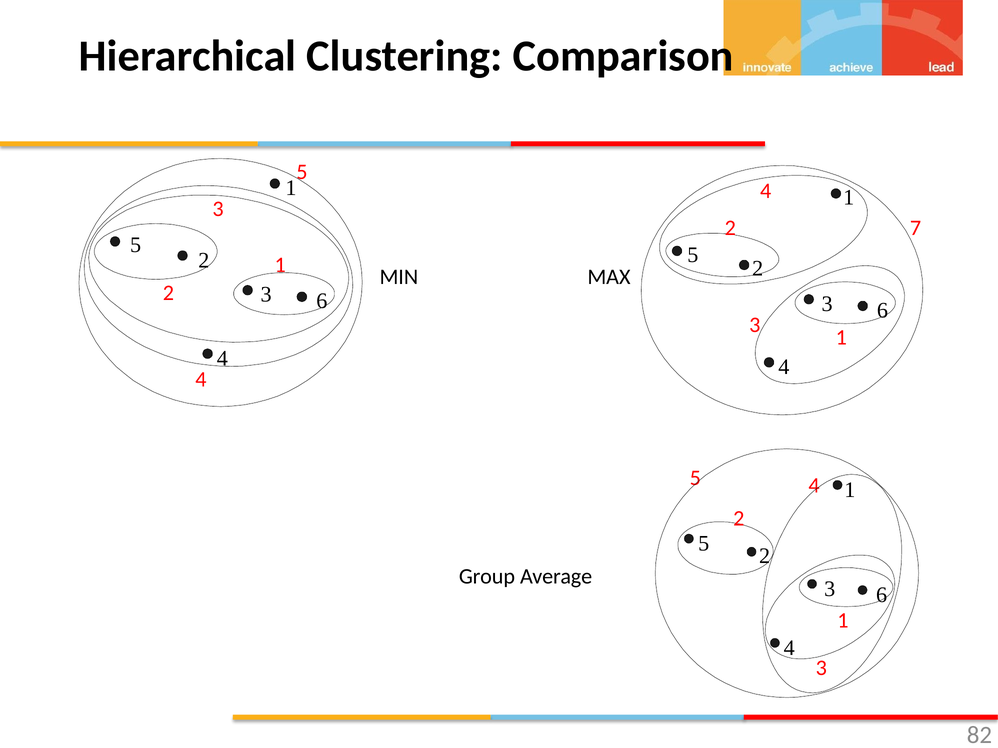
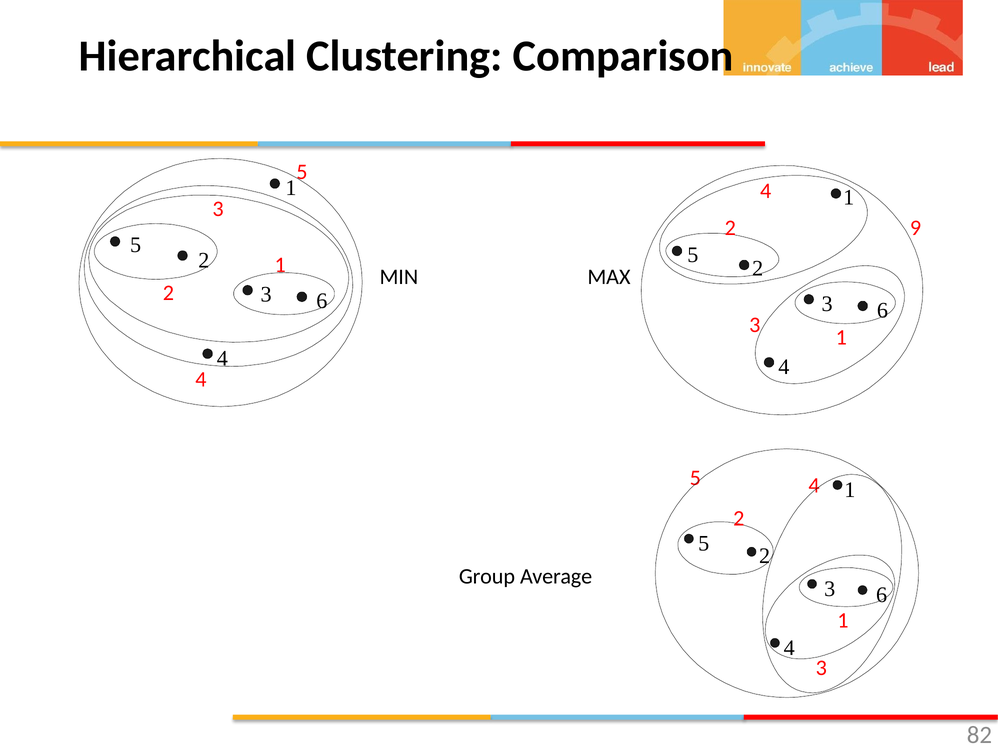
7: 7 -> 9 (916, 228)
